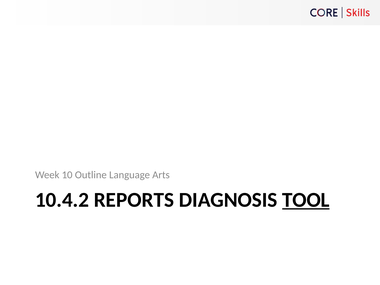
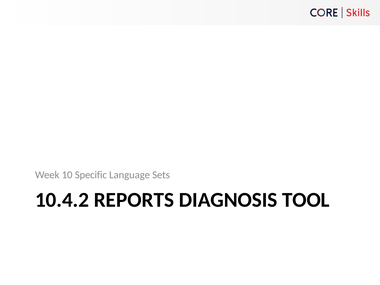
Outline: Outline -> Specific (91, 175)
Arts: Arts -> Sets (161, 175)
TOOL underline: present -> none (306, 200)
